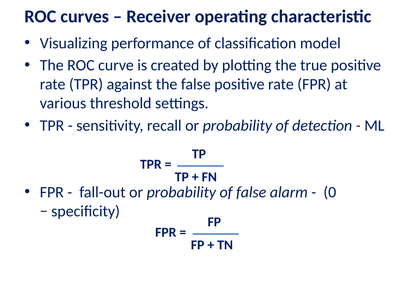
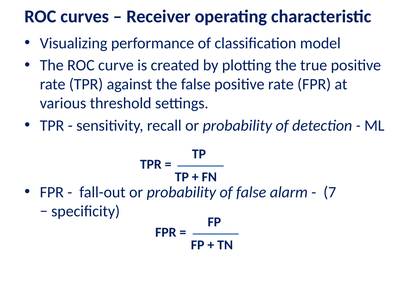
0: 0 -> 7 (330, 192)
